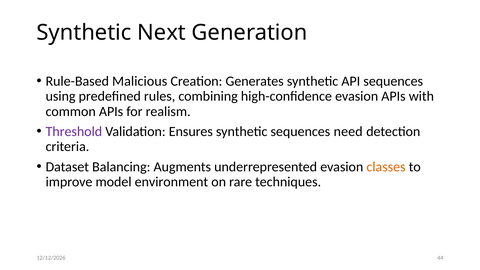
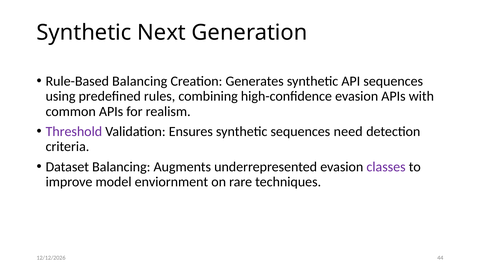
Rule-Based Malicious: Malicious -> Balancing (140, 81)
classes colour: orange -> purple (386, 167)
environment: environment -> enviornment (171, 182)
